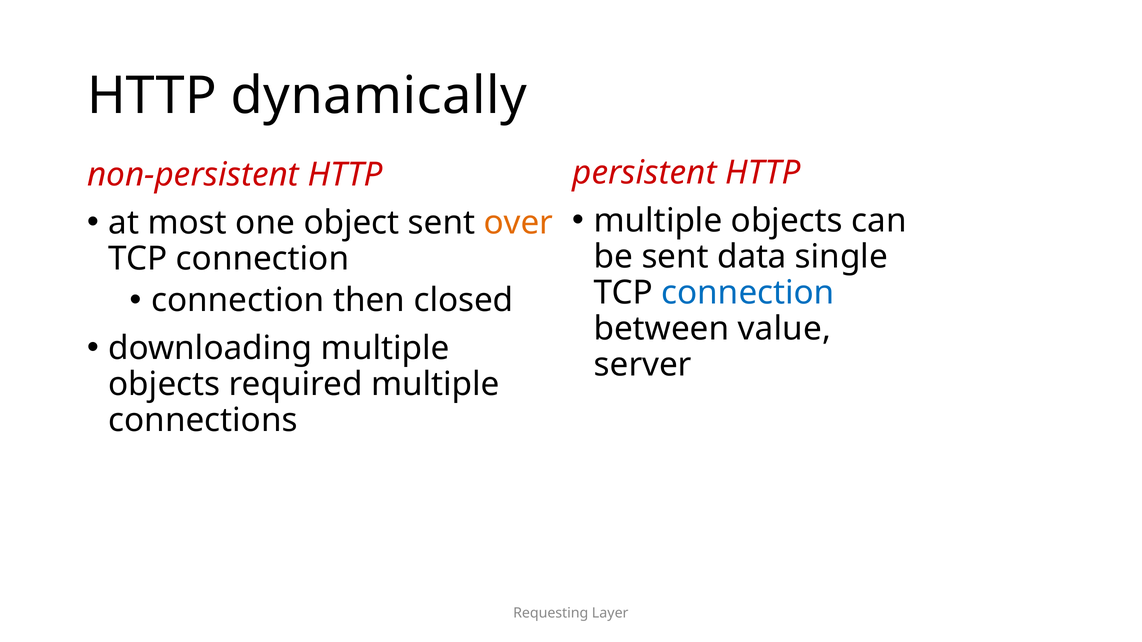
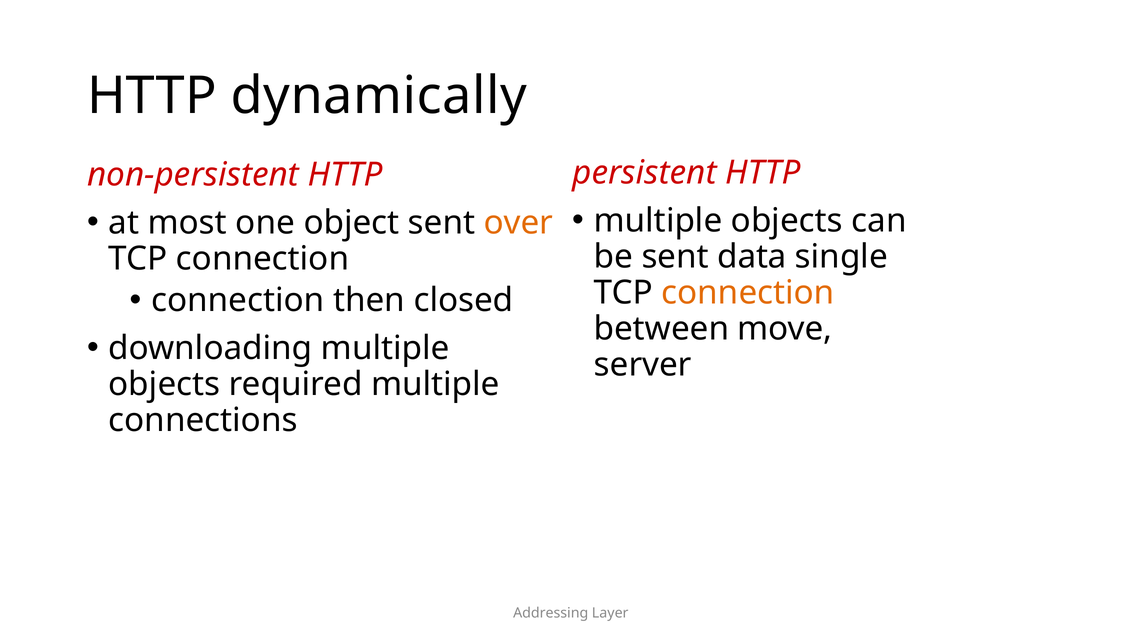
connection colour: blue -> orange (748, 293)
value: value -> move (785, 329)
Requesting: Requesting -> Addressing (551, 613)
